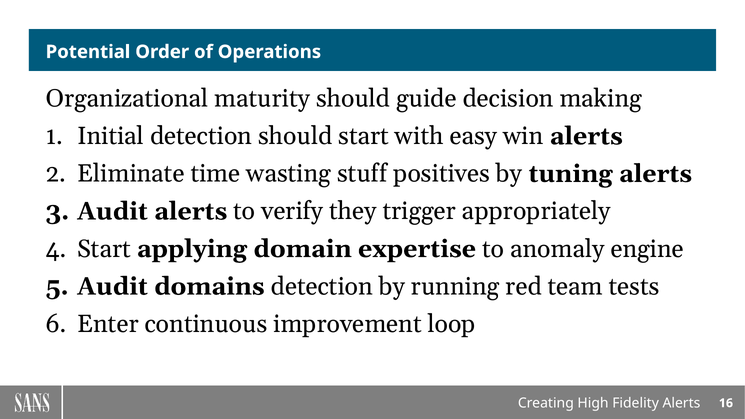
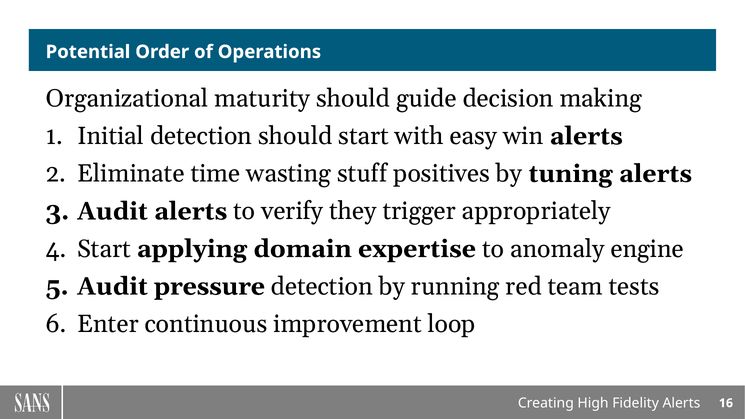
domains: domains -> pressure (209, 286)
